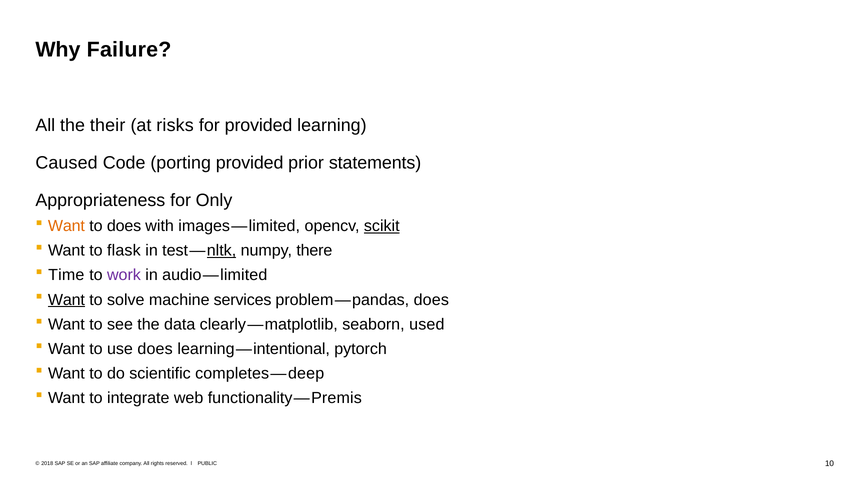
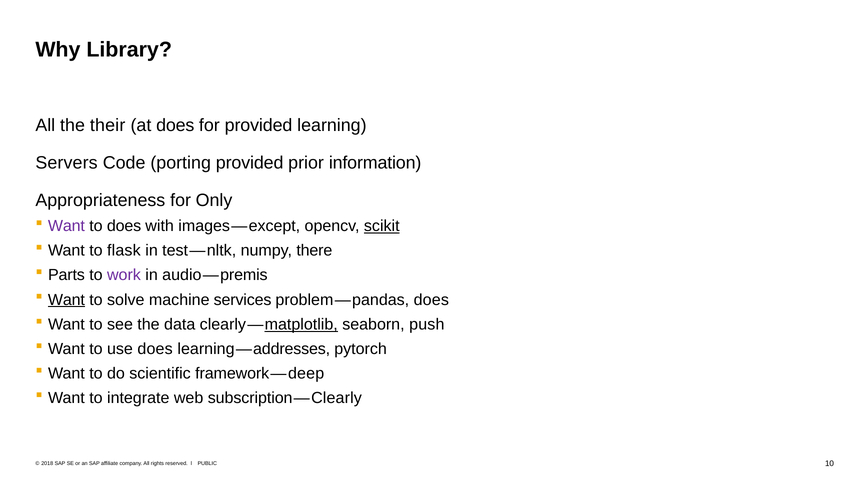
Failure: Failure -> Library (129, 50)
at risks: risks -> does (175, 126)
Caused: Caused -> Servers (67, 163)
statements: statements -> information (375, 163)
Want colour: orange -> purple (66, 226)
limited: limited -> except (274, 226)
nltk underline: present -> none (221, 251)
Time: Time -> Parts (66, 275)
limited: limited -> premis (244, 275)
matplotlib underline: none -> present (301, 325)
used: used -> push (427, 325)
intentional: intentional -> addresses (292, 349)
completes: completes -> framework (232, 374)
functionality: functionality -> subscription (250, 398)
Premis: Premis -> Clearly (336, 398)
